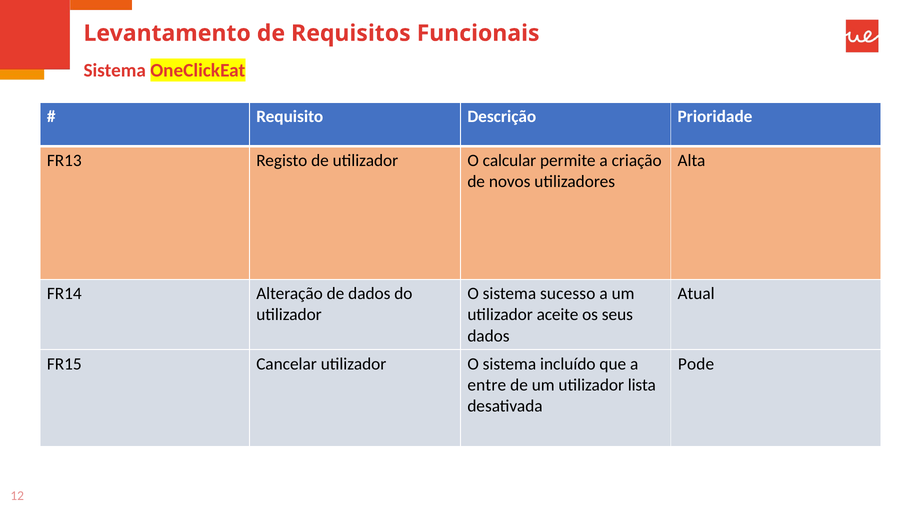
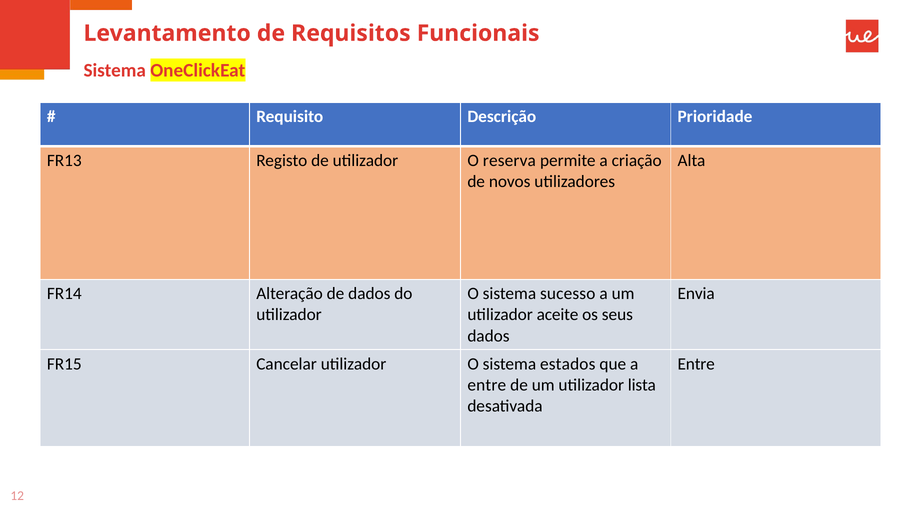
calcular: calcular -> reserva (509, 161)
Atual: Atual -> Envia (696, 294)
incluído: incluído -> estados (568, 364)
Pode: Pode -> Entre (696, 364)
